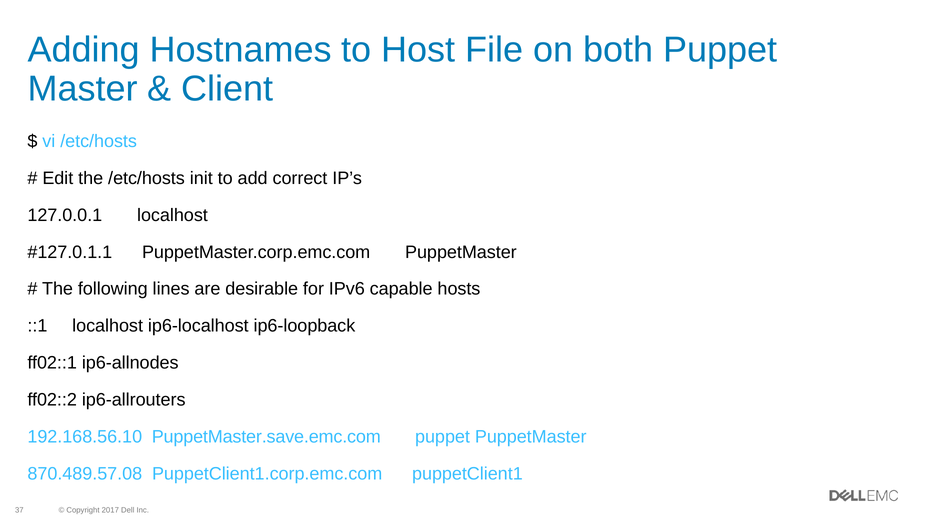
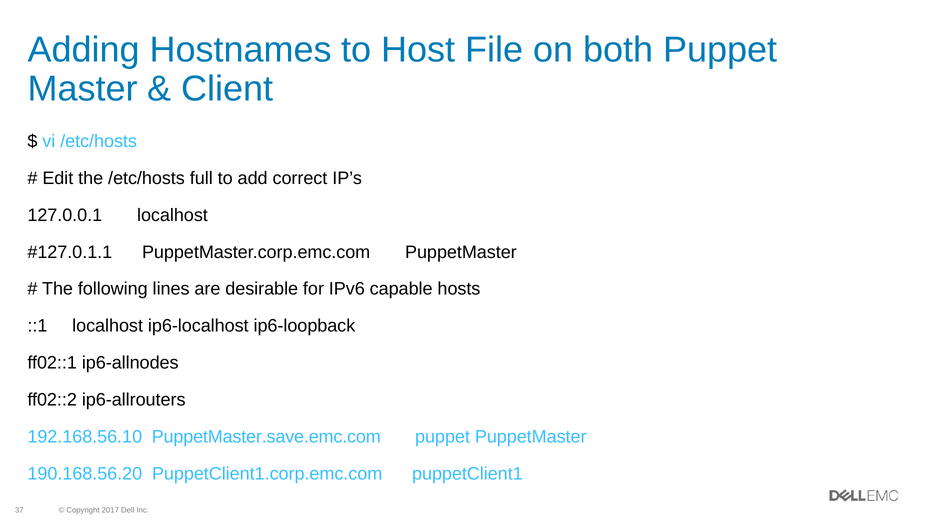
init: init -> full (201, 178)
870.489.57.08: 870.489.57.08 -> 190.168.56.20 (85, 474)
